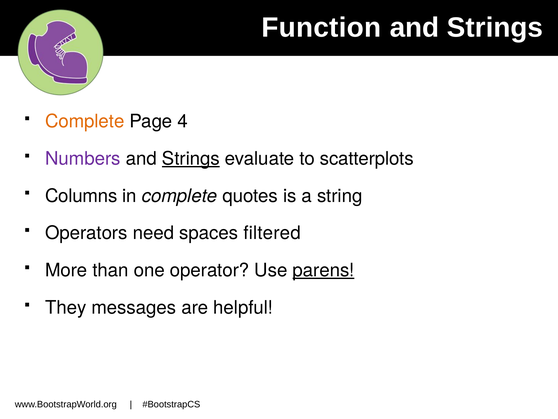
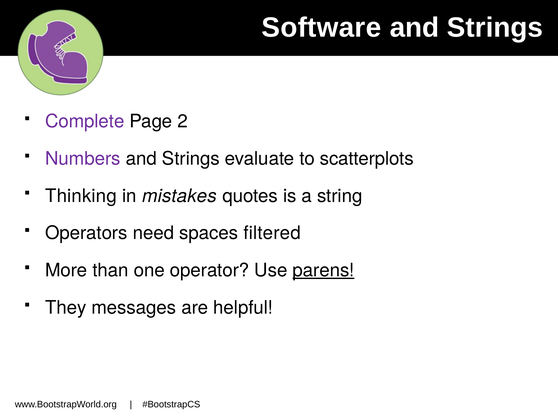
Function: Function -> Software (321, 28)
Complete colour: orange -> purple (85, 121)
4: 4 -> 2 (183, 121)
Strings underline: present -> none (191, 158)
Columns: Columns -> Thinking (81, 196)
in complete: complete -> mistakes (179, 196)
